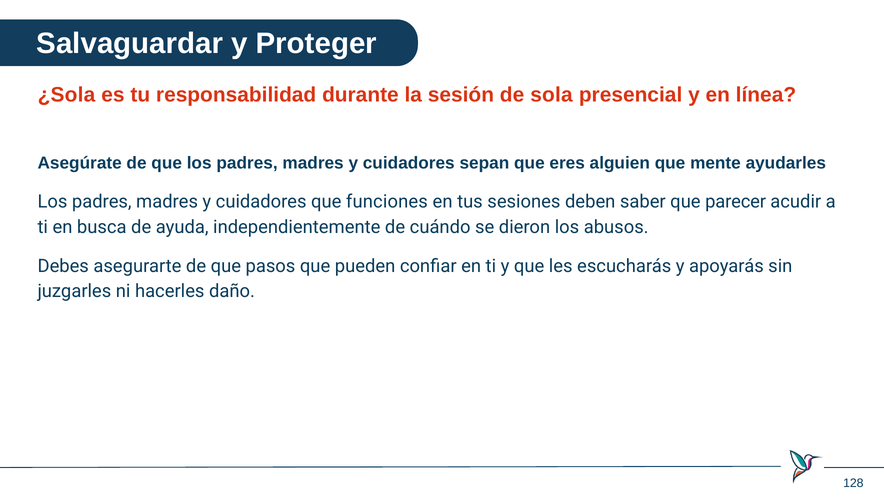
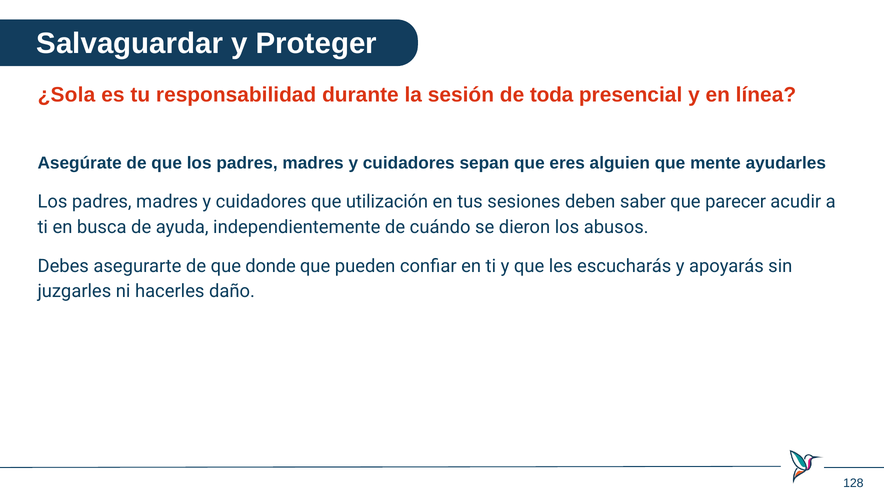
sola: sola -> toda (552, 95)
funciones: funciones -> utilización (387, 201)
pasos: pasos -> donde (271, 266)
